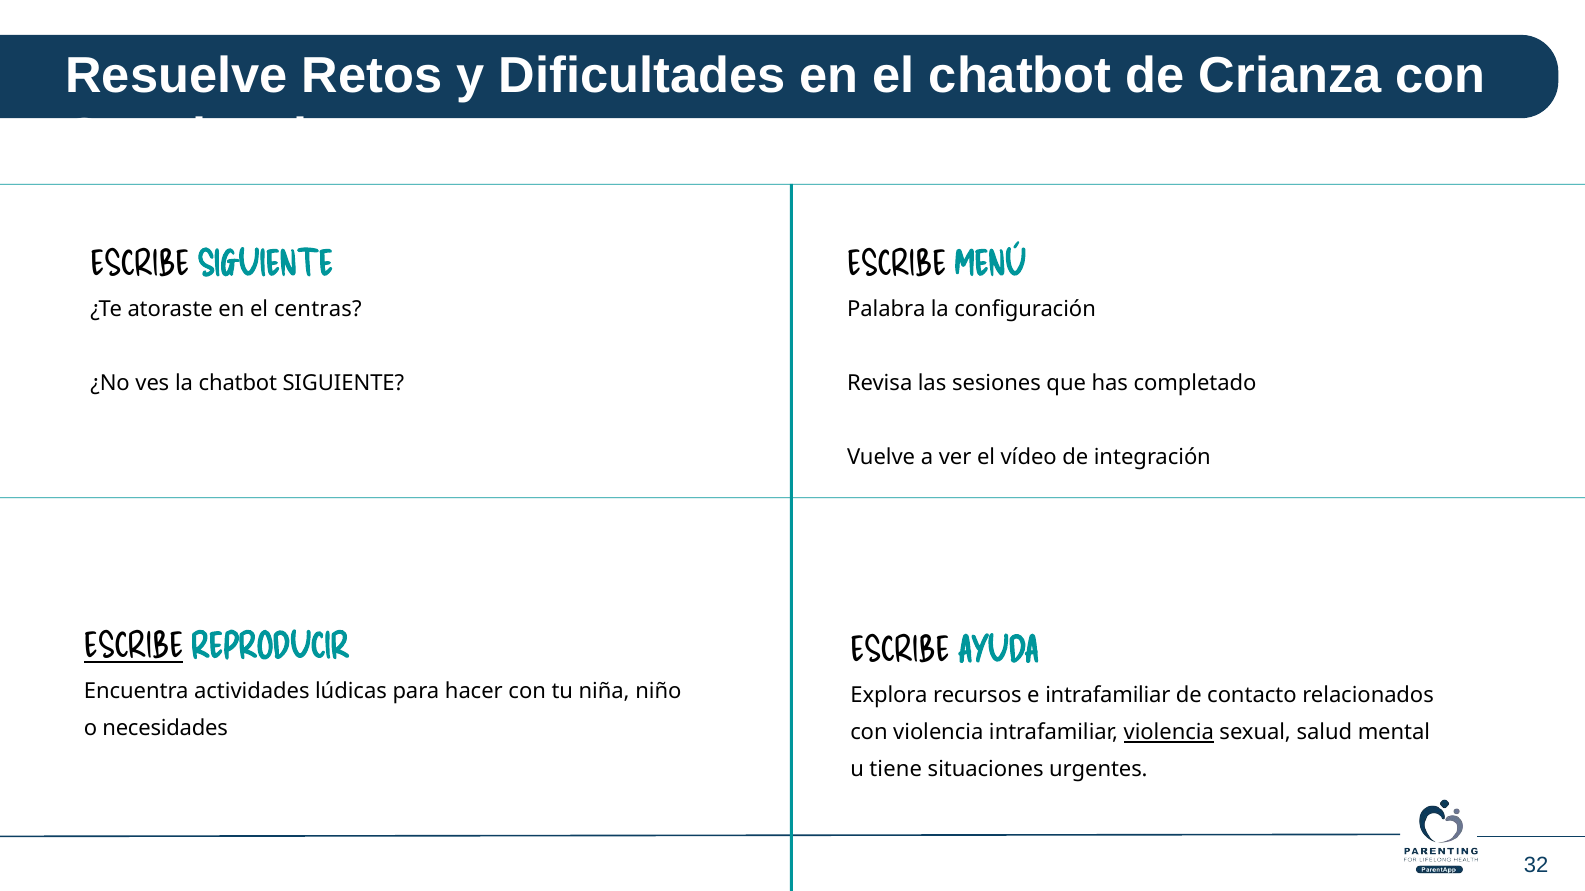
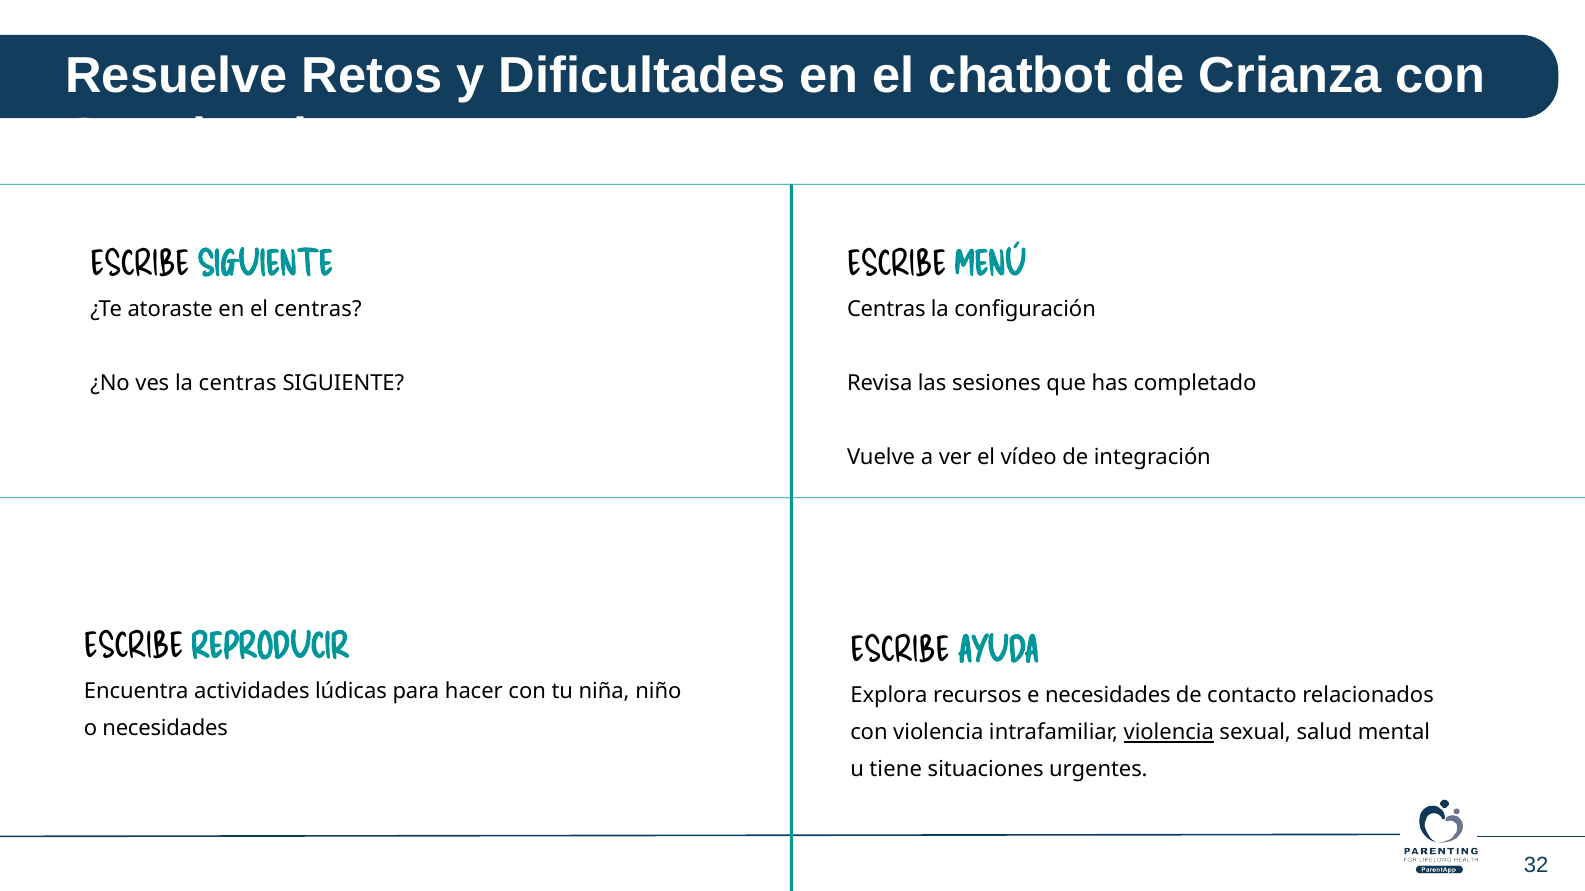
Palabra: Palabra -> Centras (886, 310)
la chatbot: chatbot -> centras (238, 384)
ESCRIBE underline: present -> none (134, 647)
e intrafamiliar: intrafamiliar -> necesidades (1108, 696)
